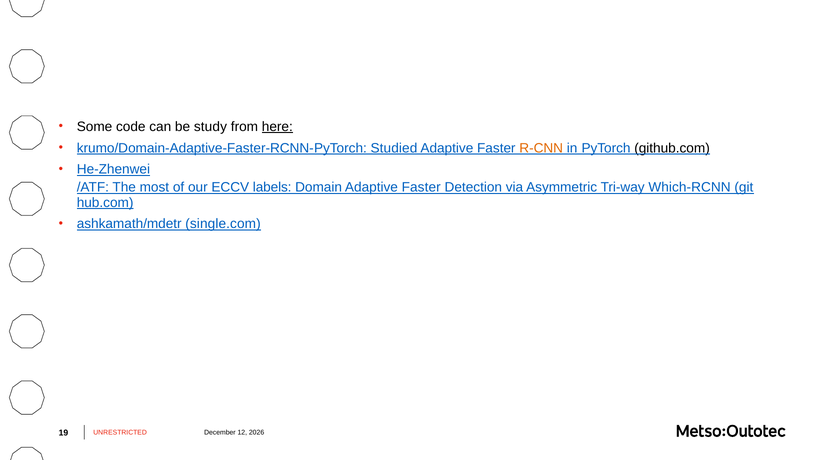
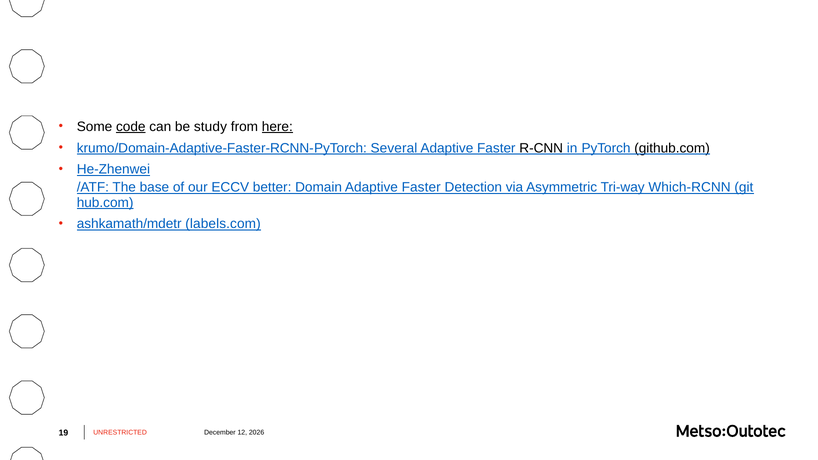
code underline: none -> present (131, 127)
Studied: Studied -> Several (394, 148)
R-CNN colour: orange -> black (541, 148)
most: most -> base (154, 187)
labels: labels -> better (272, 187)
single.com: single.com -> labels.com (223, 224)
